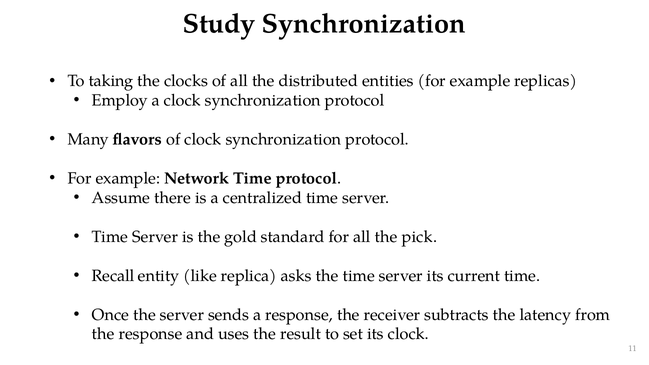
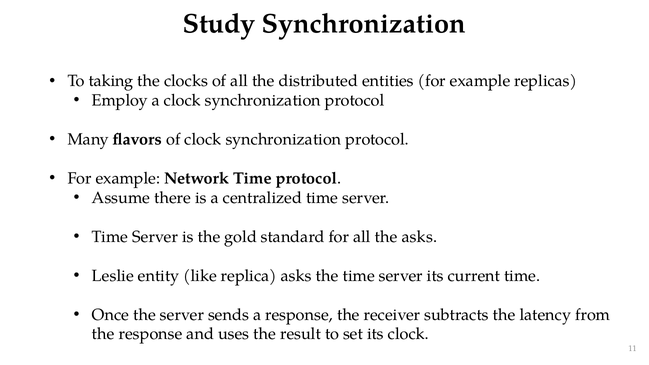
the pick: pick -> asks (419, 237)
Recall: Recall -> Leslie (113, 276)
